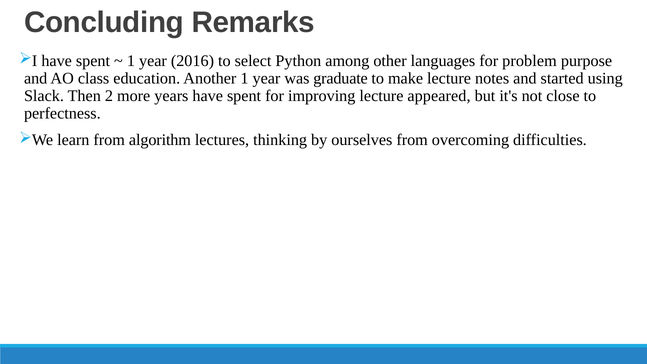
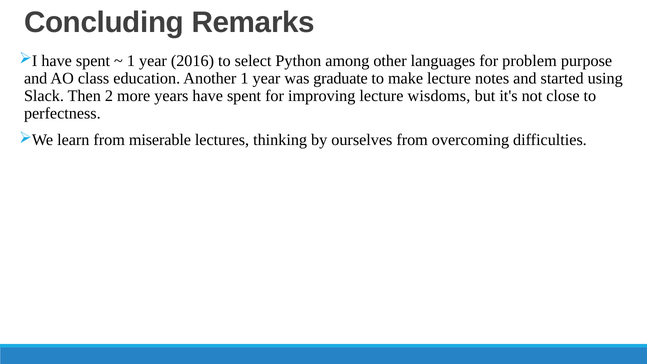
appeared: appeared -> wisdoms (439, 96)
algorithm: algorithm -> miserable (160, 140)
